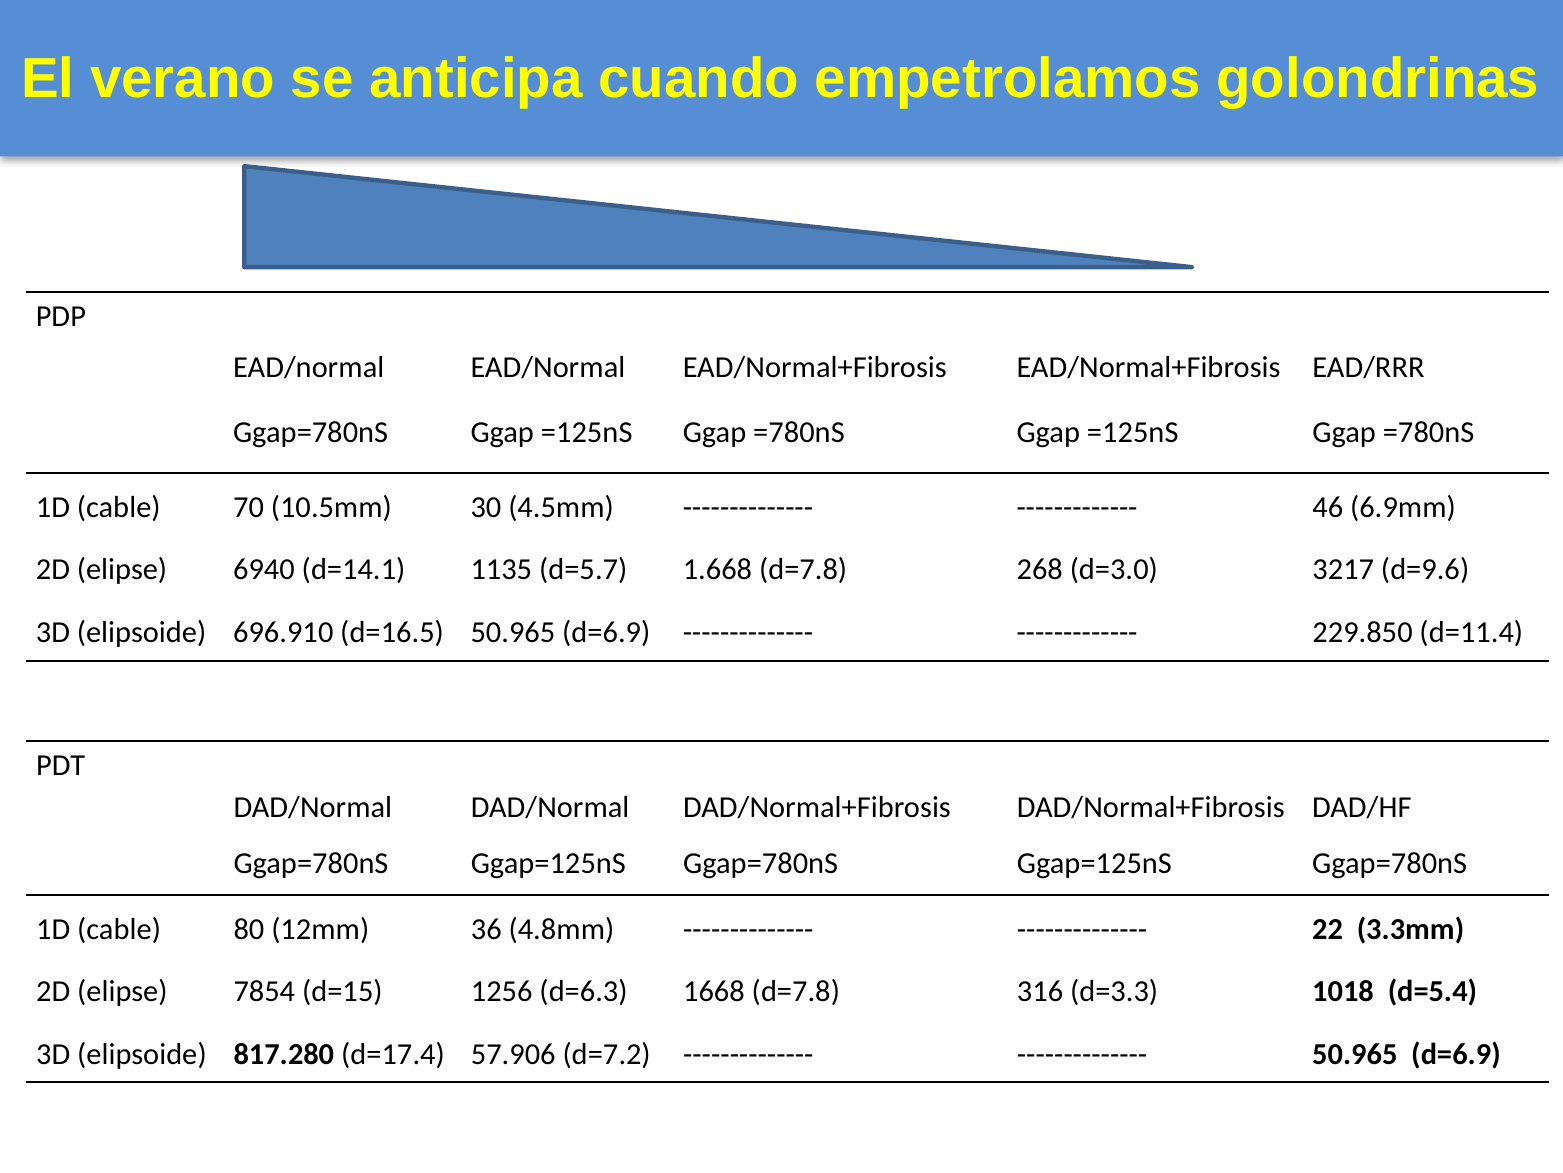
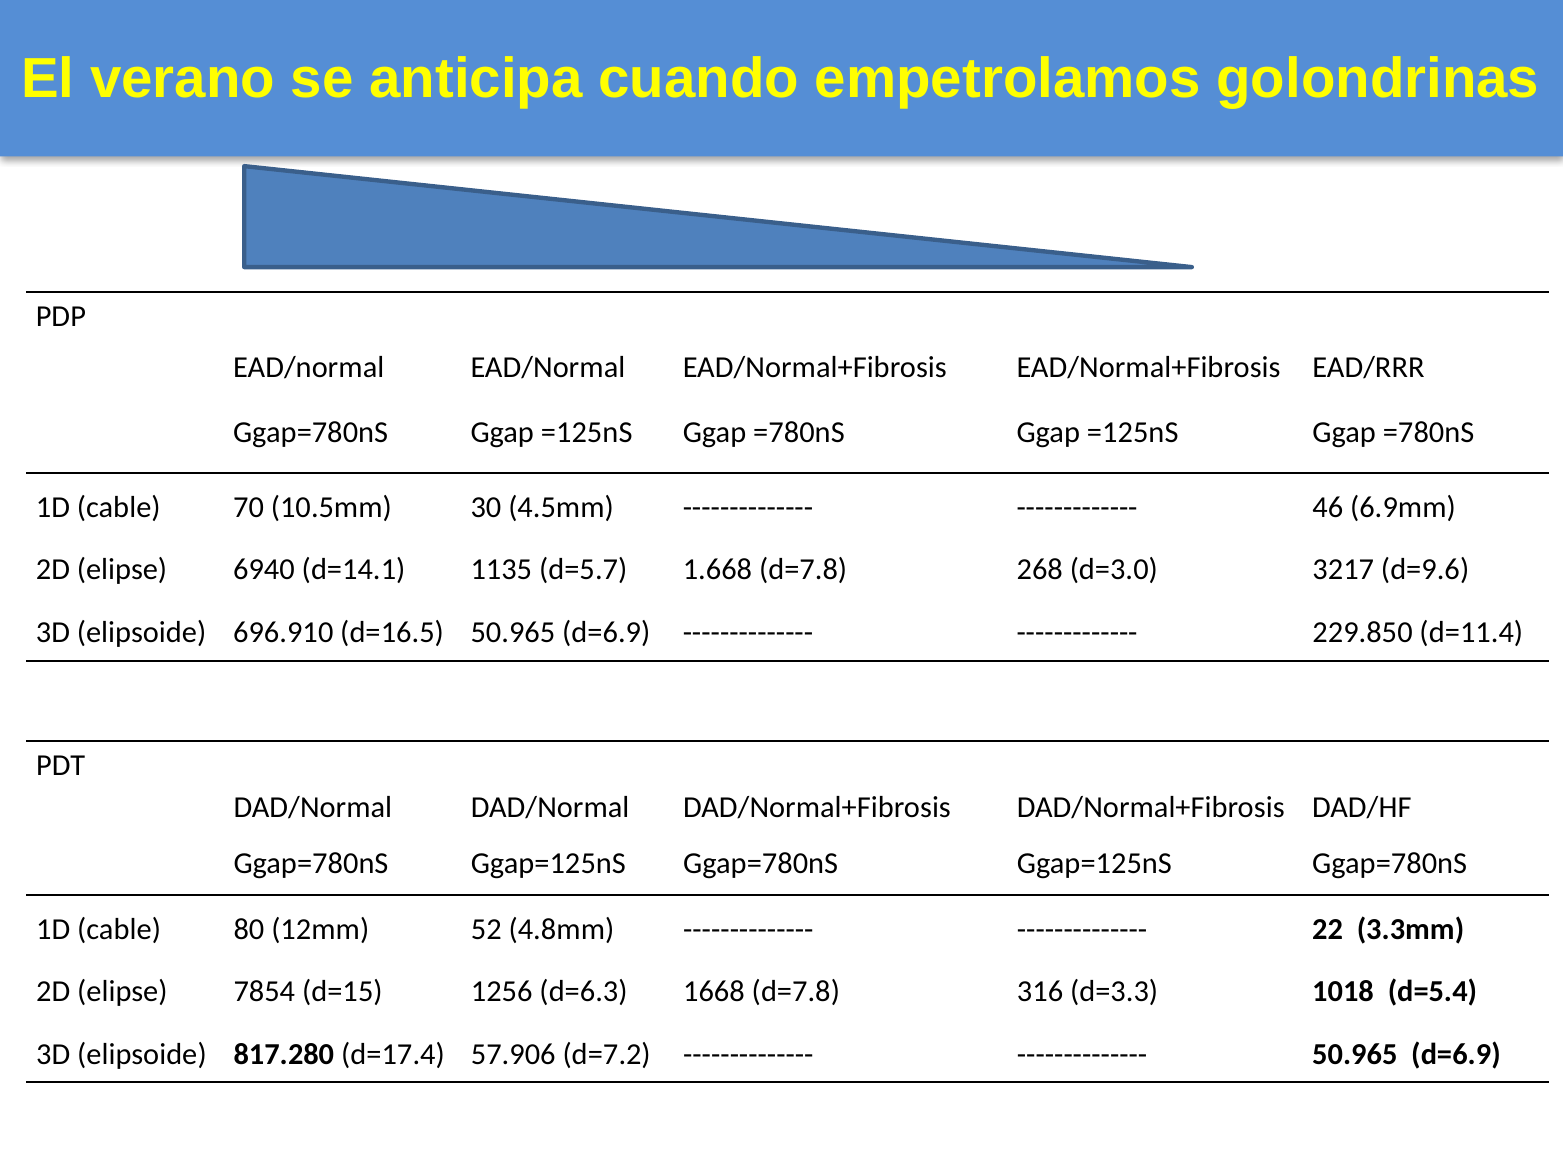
36: 36 -> 52 (486, 928)
